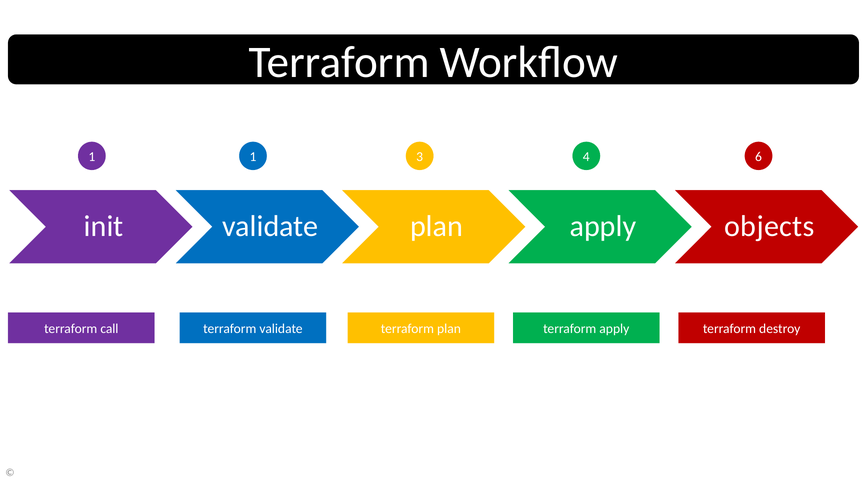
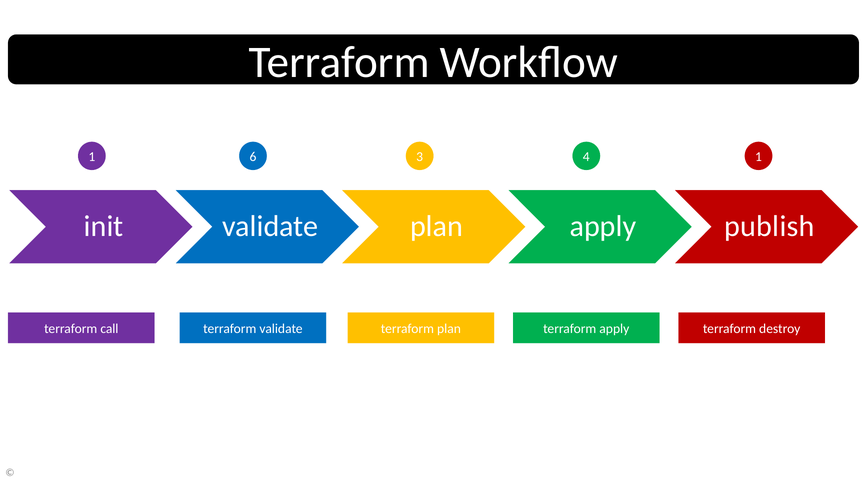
1 1: 1 -> 6 (253, 157)
4 6: 6 -> 1 (758, 157)
objects: objects -> publish (769, 226)
